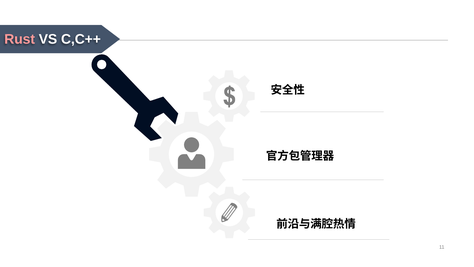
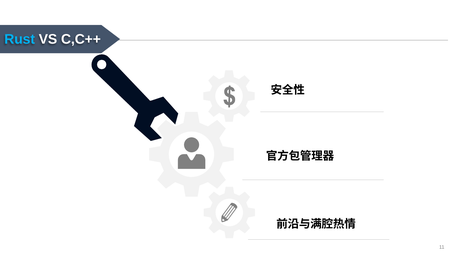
Rust colour: pink -> light blue (20, 39)
